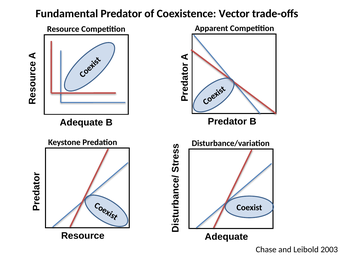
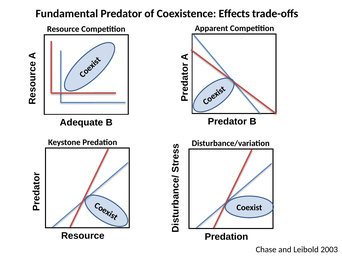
Vector: Vector -> Effects (234, 14)
Adequate: Adequate -> Predation (226, 237)
